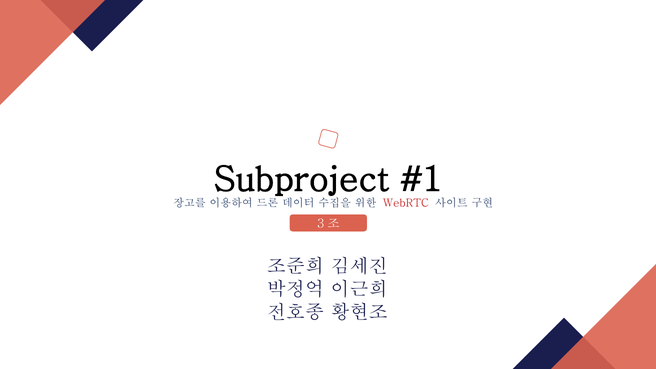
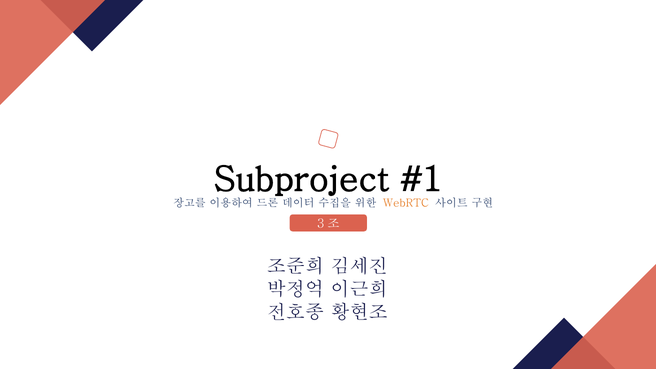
WebRTC colour: red -> orange (406, 203)
